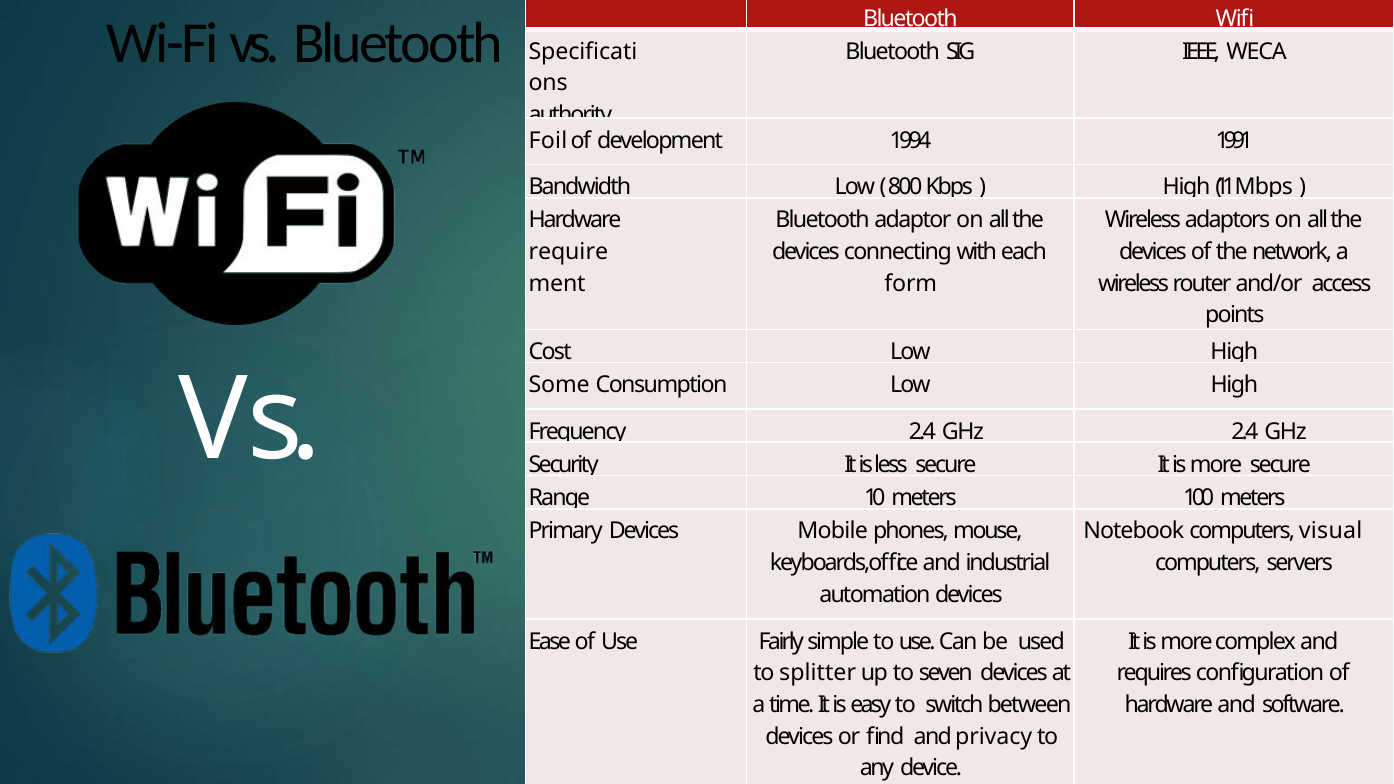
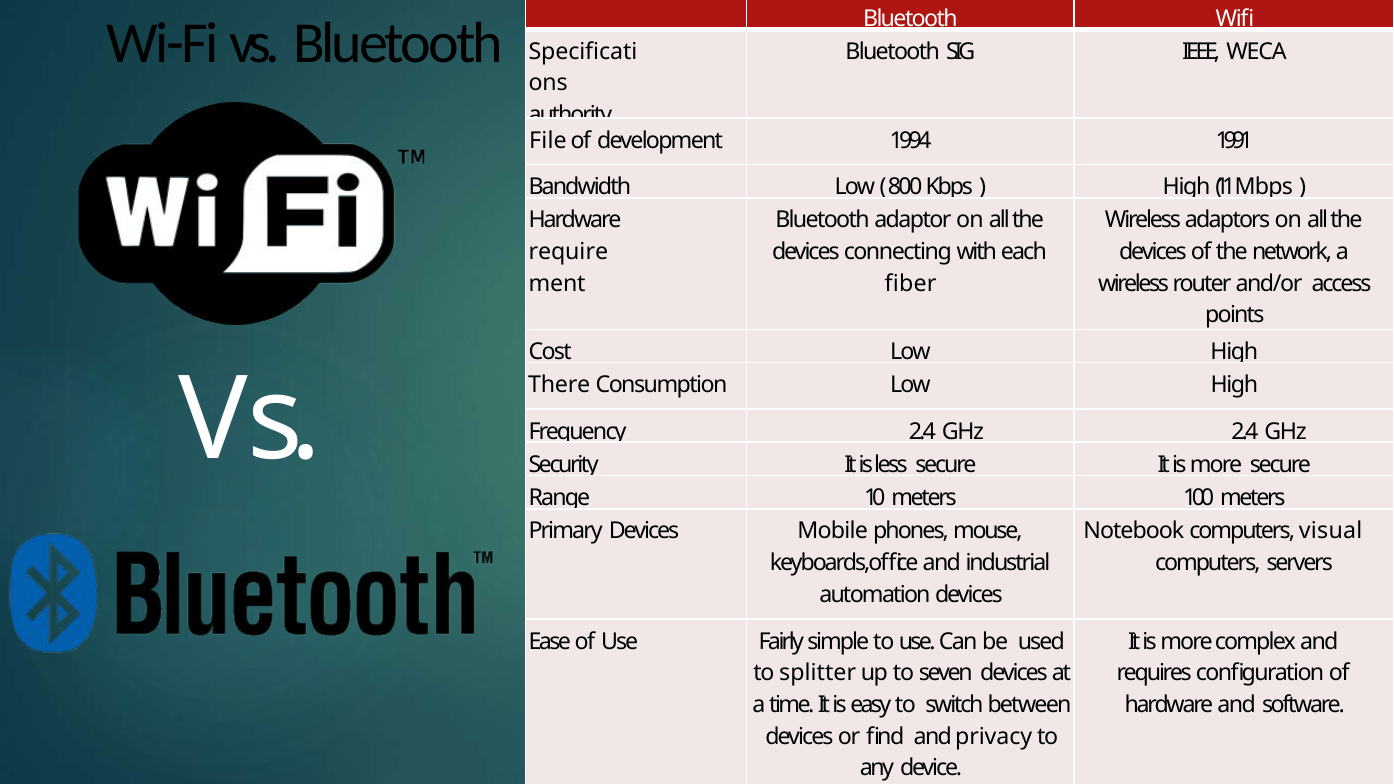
Foil: Foil -> File (548, 141)
form: form -> fiber (911, 284)
Some: Some -> There (559, 385)
